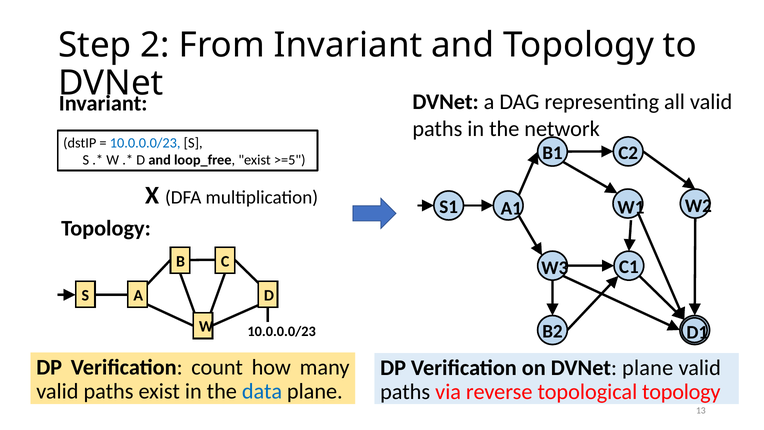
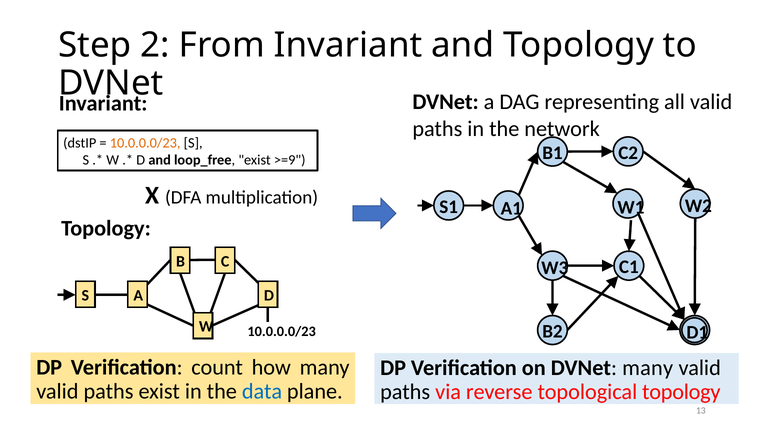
10.0.0.0/23 colour: blue -> orange (145, 143)
>=5: >=5 -> >=9 (290, 160)
DVNet plane: plane -> many (648, 368)
